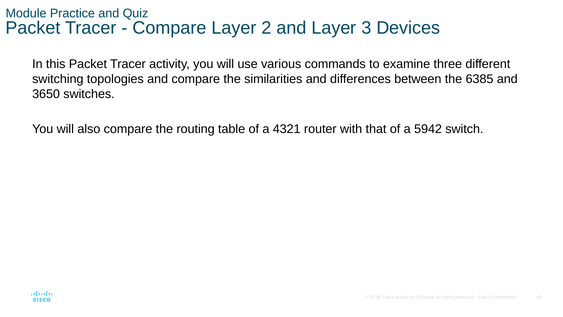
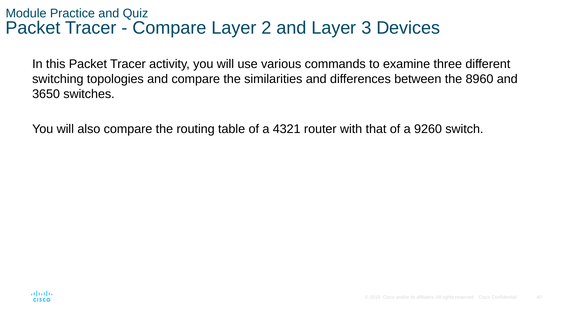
6385: 6385 -> 8960 (480, 79)
5942: 5942 -> 9260 (428, 129)
